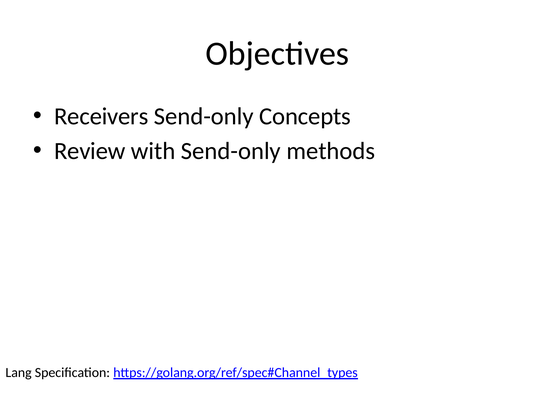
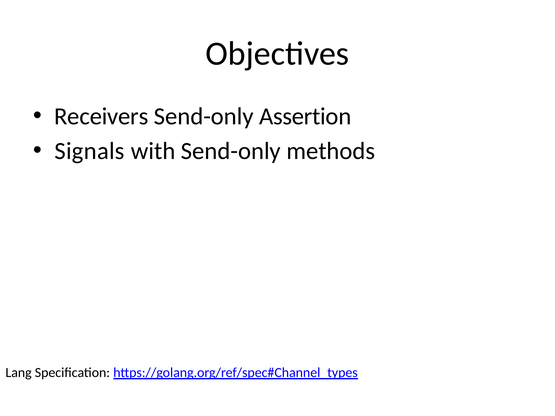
Concepts: Concepts -> Assertion (305, 116)
Review: Review -> Signals (90, 151)
